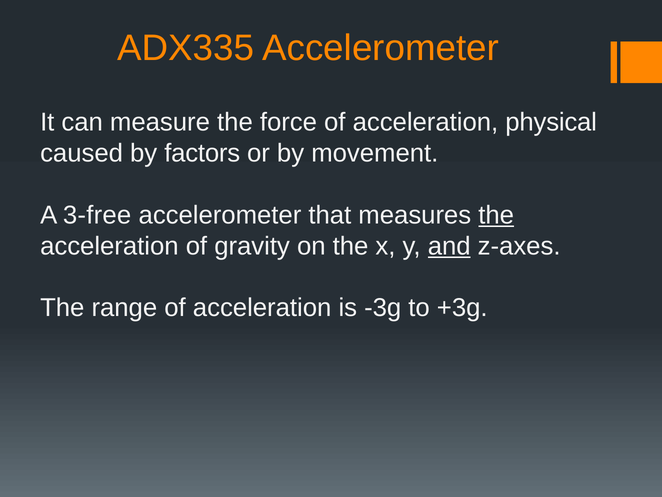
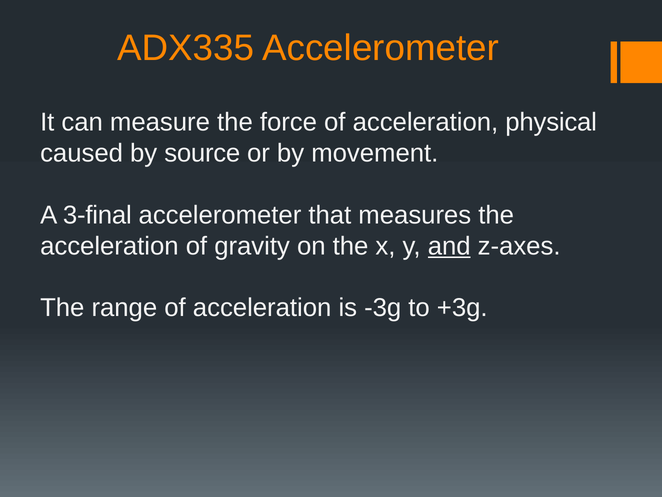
factors: factors -> source (202, 153)
3-free: 3-free -> 3-final (97, 215)
the underline: present -> none (496, 215)
